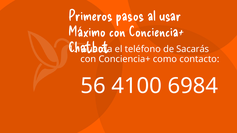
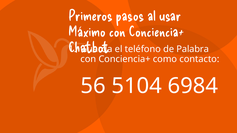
Sacarás: Sacarás -> Palabra (193, 49)
4100: 4100 -> 5104 (137, 86)
